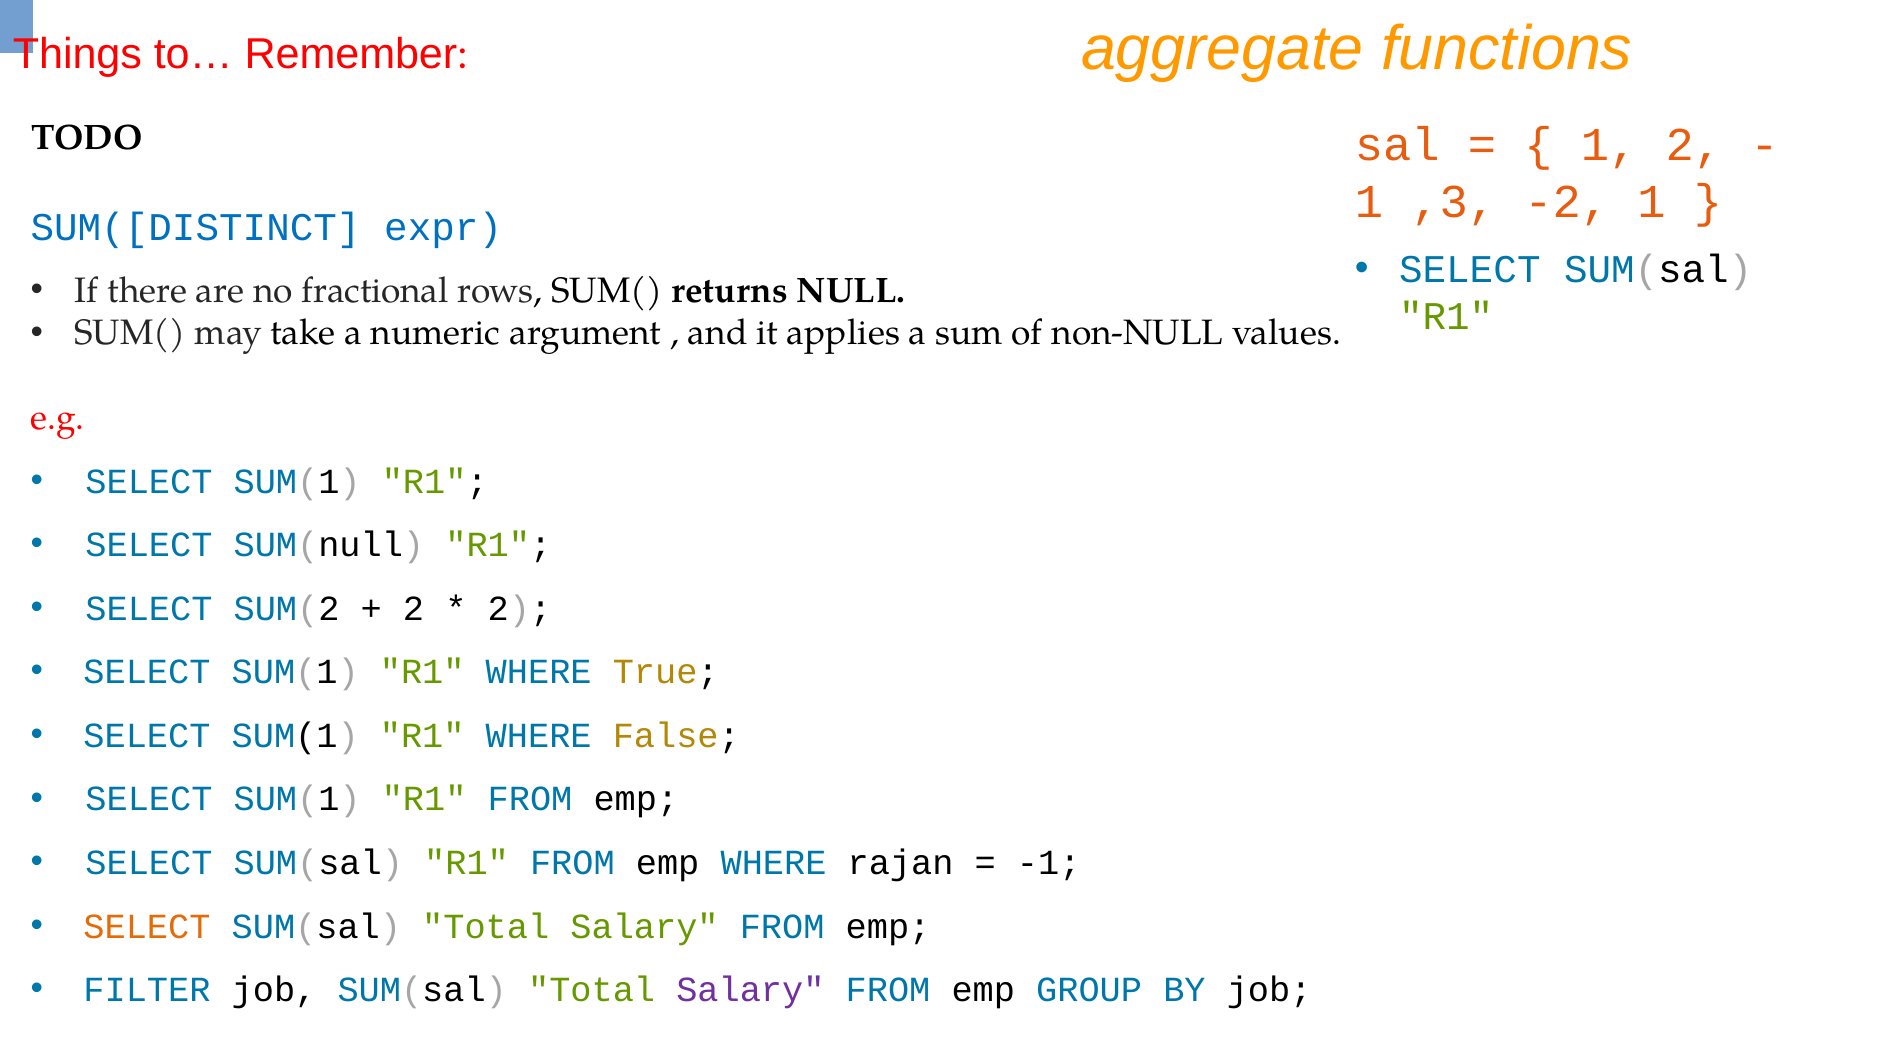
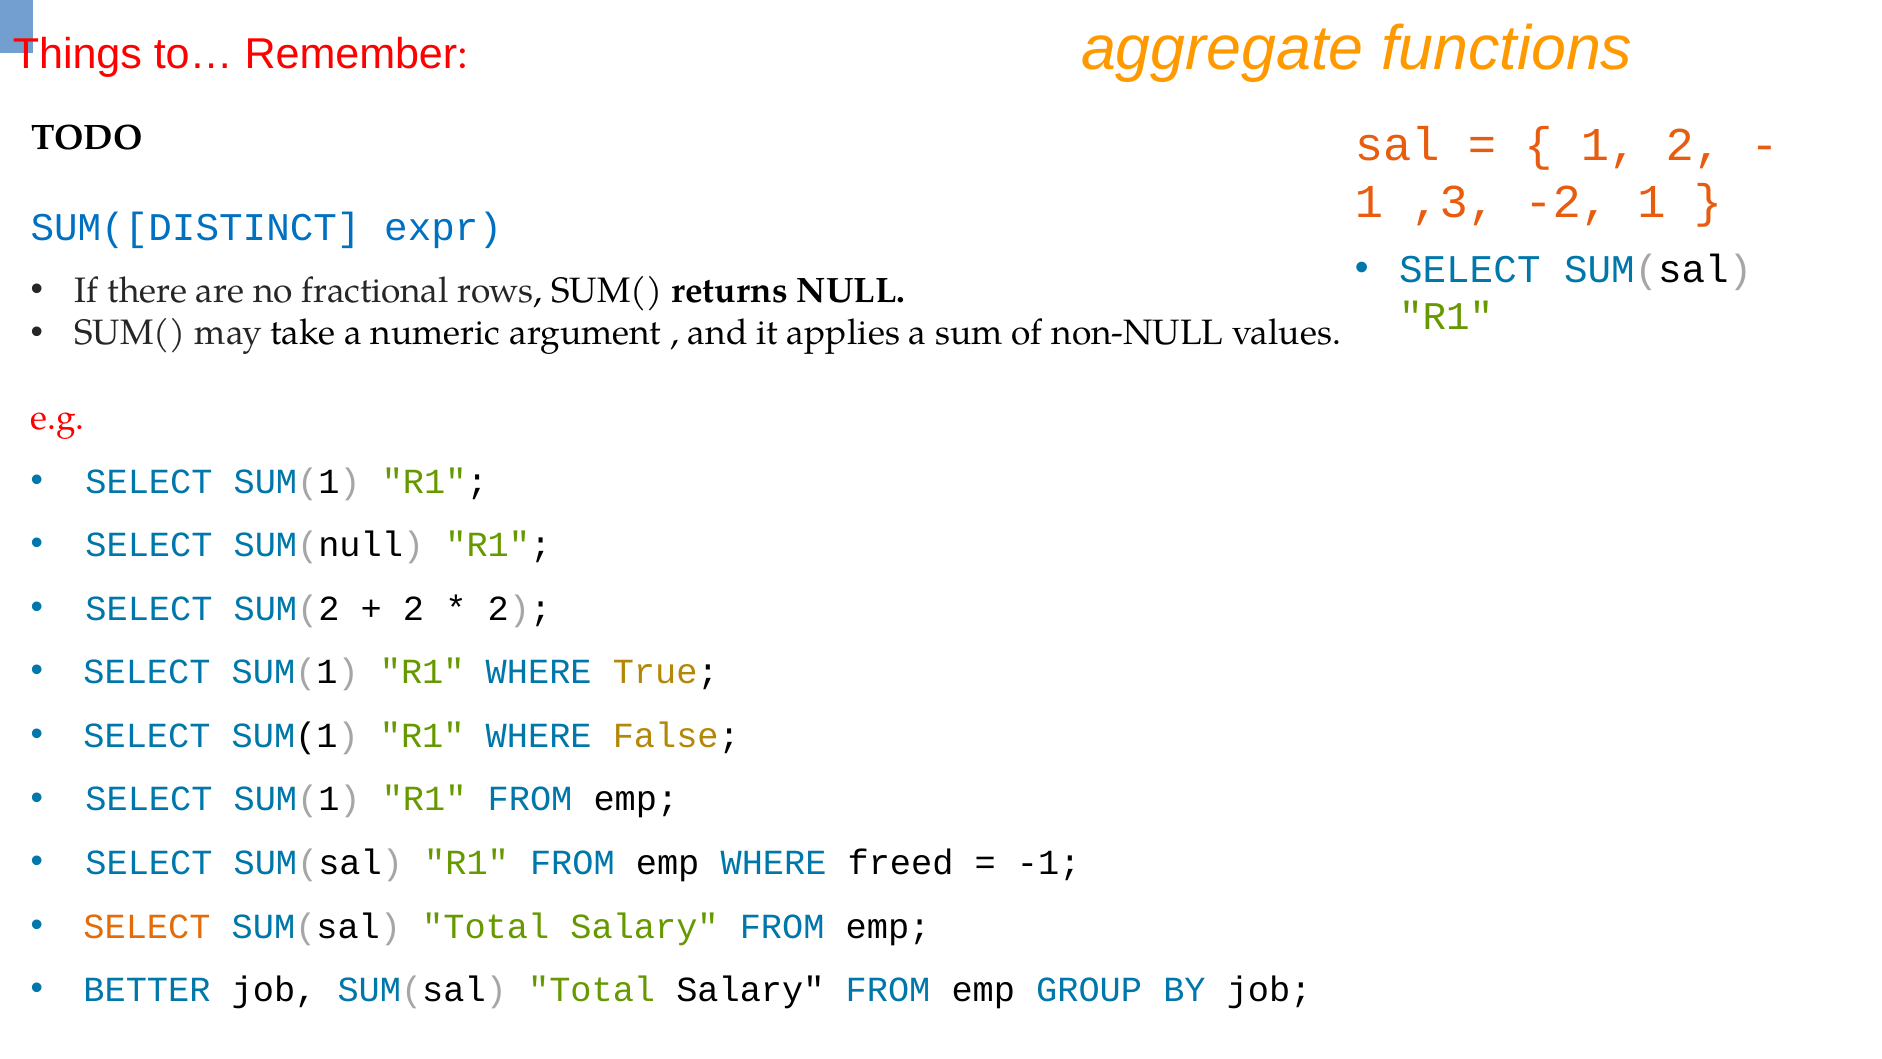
rajan: rajan -> freed (901, 863)
FILTER: FILTER -> BETTER (147, 990)
Salary colour: purple -> black (750, 990)
